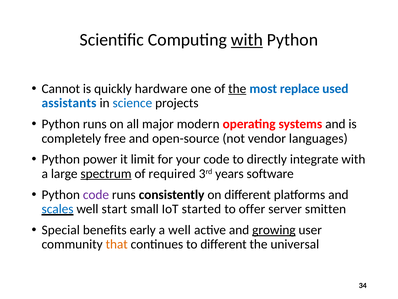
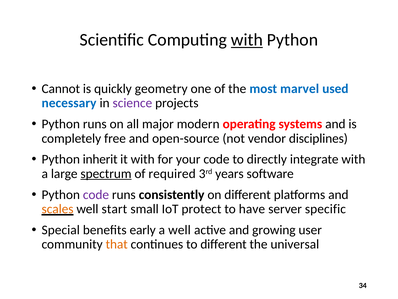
hardware: hardware -> geometry (161, 89)
the underline: present -> none (237, 89)
replace: replace -> marvel (300, 89)
assistants: assistants -> necessary (69, 103)
science colour: blue -> purple (132, 103)
languages: languages -> disciplines (318, 138)
power: power -> inherit (100, 159)
it limit: limit -> with (143, 159)
scales colour: blue -> orange (58, 209)
started: started -> protect (201, 209)
offer: offer -> have (252, 209)
smitten: smitten -> specific (325, 209)
growing underline: present -> none (274, 230)
